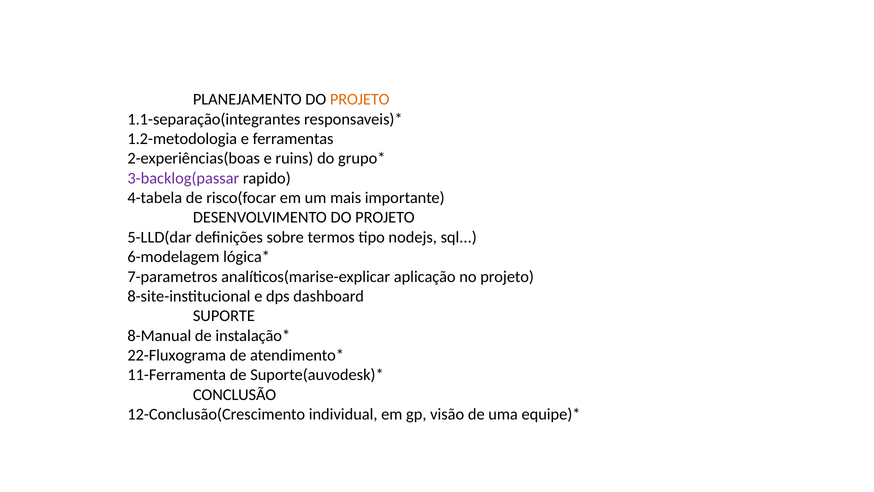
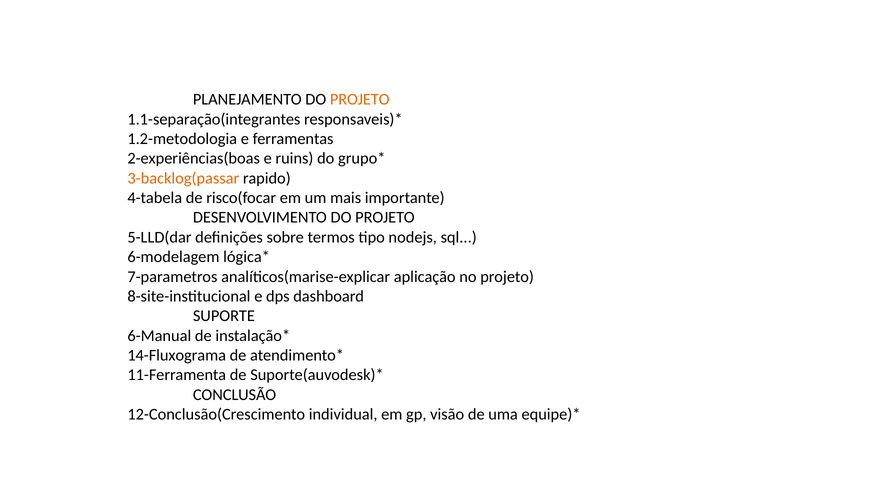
3-backlog(passar colour: purple -> orange (183, 178)
8-Manual: 8-Manual -> 6-Manual (159, 335)
22-Fluxograma: 22-Fluxograma -> 14-Fluxograma (177, 355)
